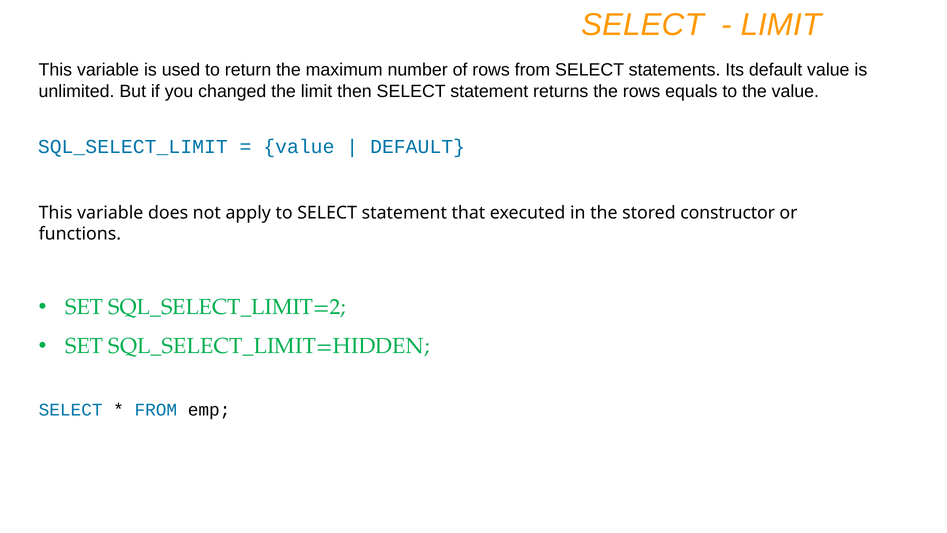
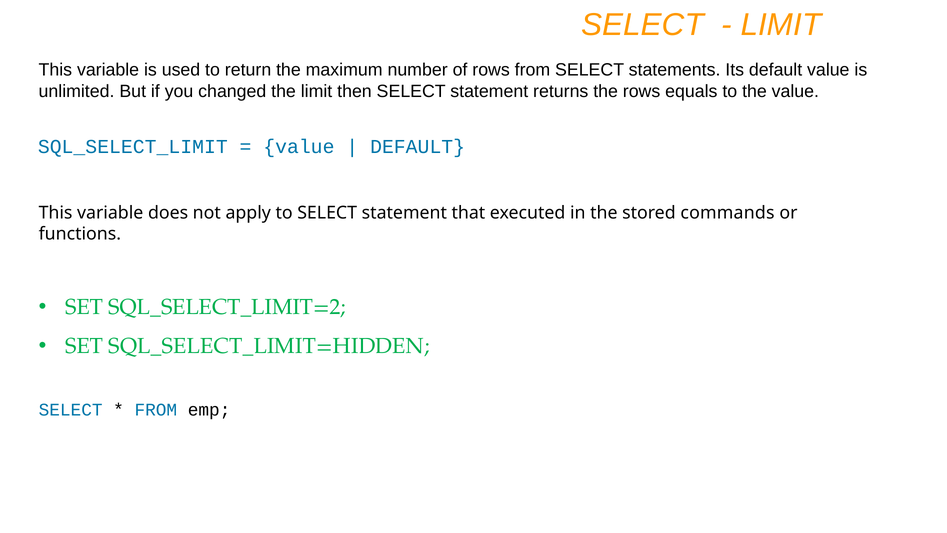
constructor: constructor -> commands (727, 213)
